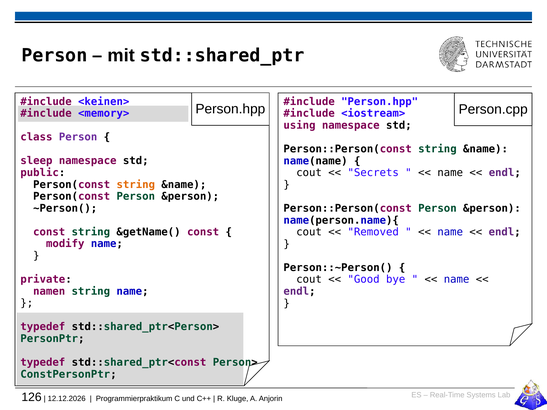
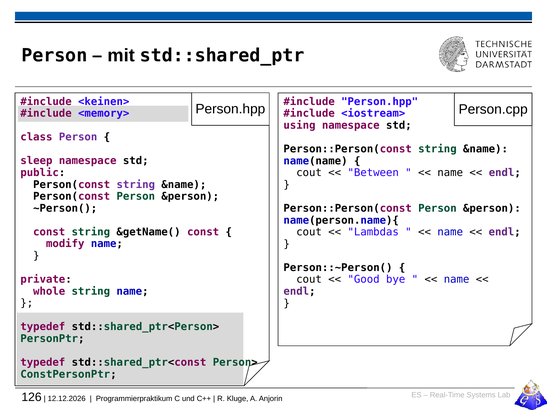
Secrets: Secrets -> Between (373, 173)
string colour: orange -> purple (136, 185)
Removed: Removed -> Lambdas (373, 232)
namen: namen -> whole (49, 291)
